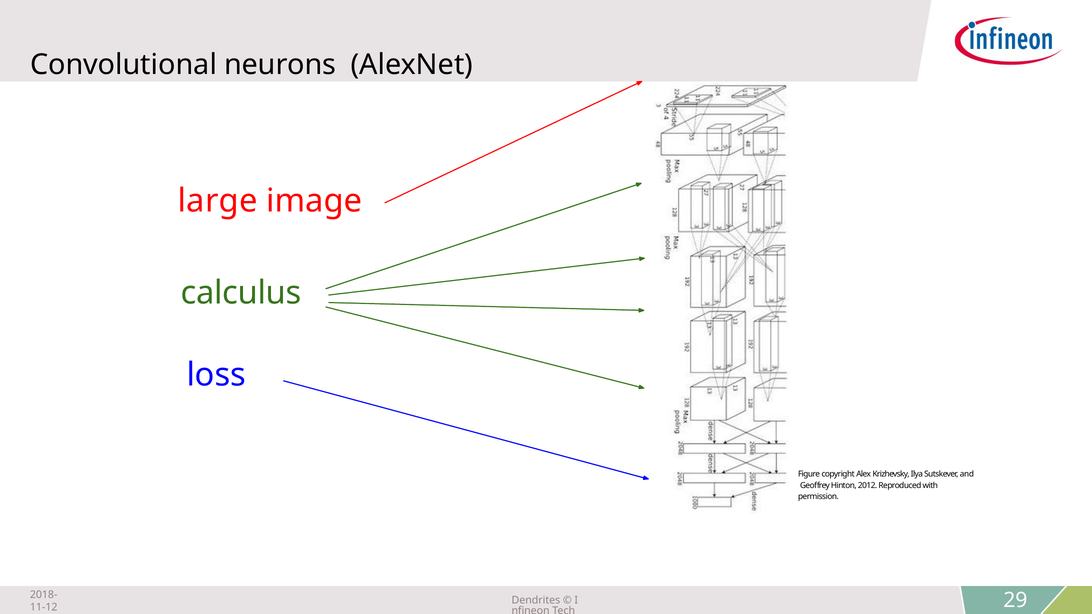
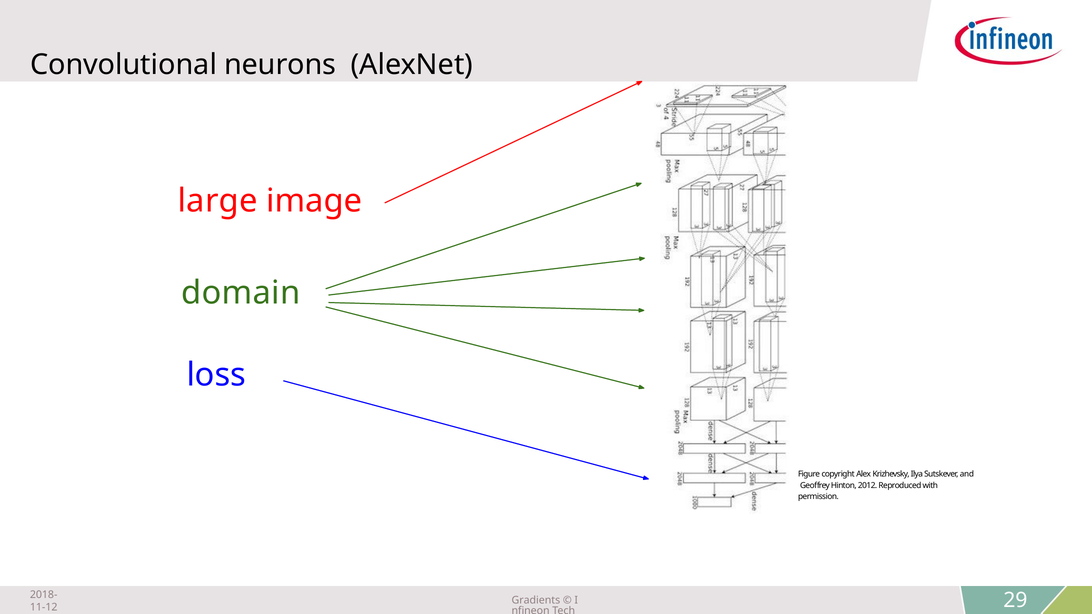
calculus: calculus -> domain (241, 293)
Dendrites: Dendrites -> Gradients (536, 601)
